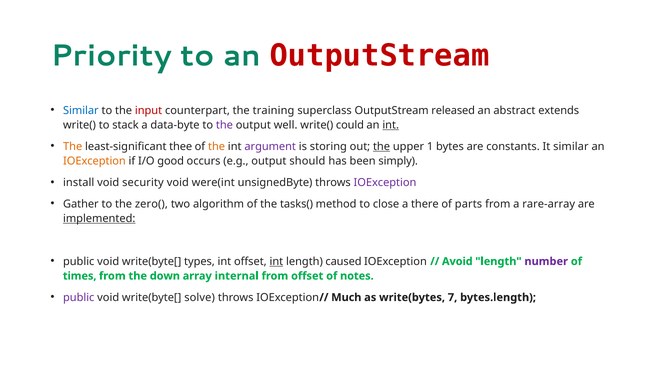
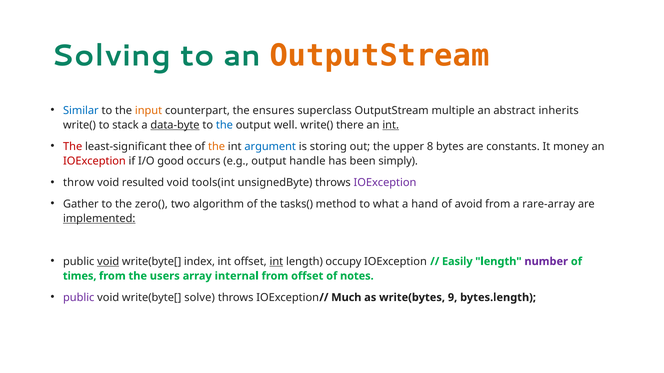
Priority: Priority -> Solving (111, 56)
OutputStream colour: red -> orange (380, 56)
input colour: red -> orange (149, 111)
training: training -> ensures (274, 111)
released: released -> multiple (453, 111)
extends: extends -> inherits (559, 111)
data-byte underline: none -> present (175, 125)
the colour: purple -> blue (224, 125)
could: could -> there (350, 125)
The colour: orange -> red (73, 147)
argument colour: purple -> blue (270, 147)
the underline: present -> none (382, 147)
1: 1 -> 8 (430, 147)
It similar: similar -> money (571, 147)
IOException colour: orange -> red (94, 161)
should: should -> handle (307, 161)
install: install -> throw (79, 183)
security: security -> resulted (143, 183)
were(int: were(int -> tools(int (213, 183)
close: close -> what (386, 204)
there: there -> hand (425, 204)
parts: parts -> avoid (469, 204)
void underline: none -> present (108, 262)
types: types -> index (199, 262)
caused: caused -> occupy (343, 262)
Avoid: Avoid -> Easily (457, 262)
down: down -> users (165, 276)
7: 7 -> 9 (453, 298)
